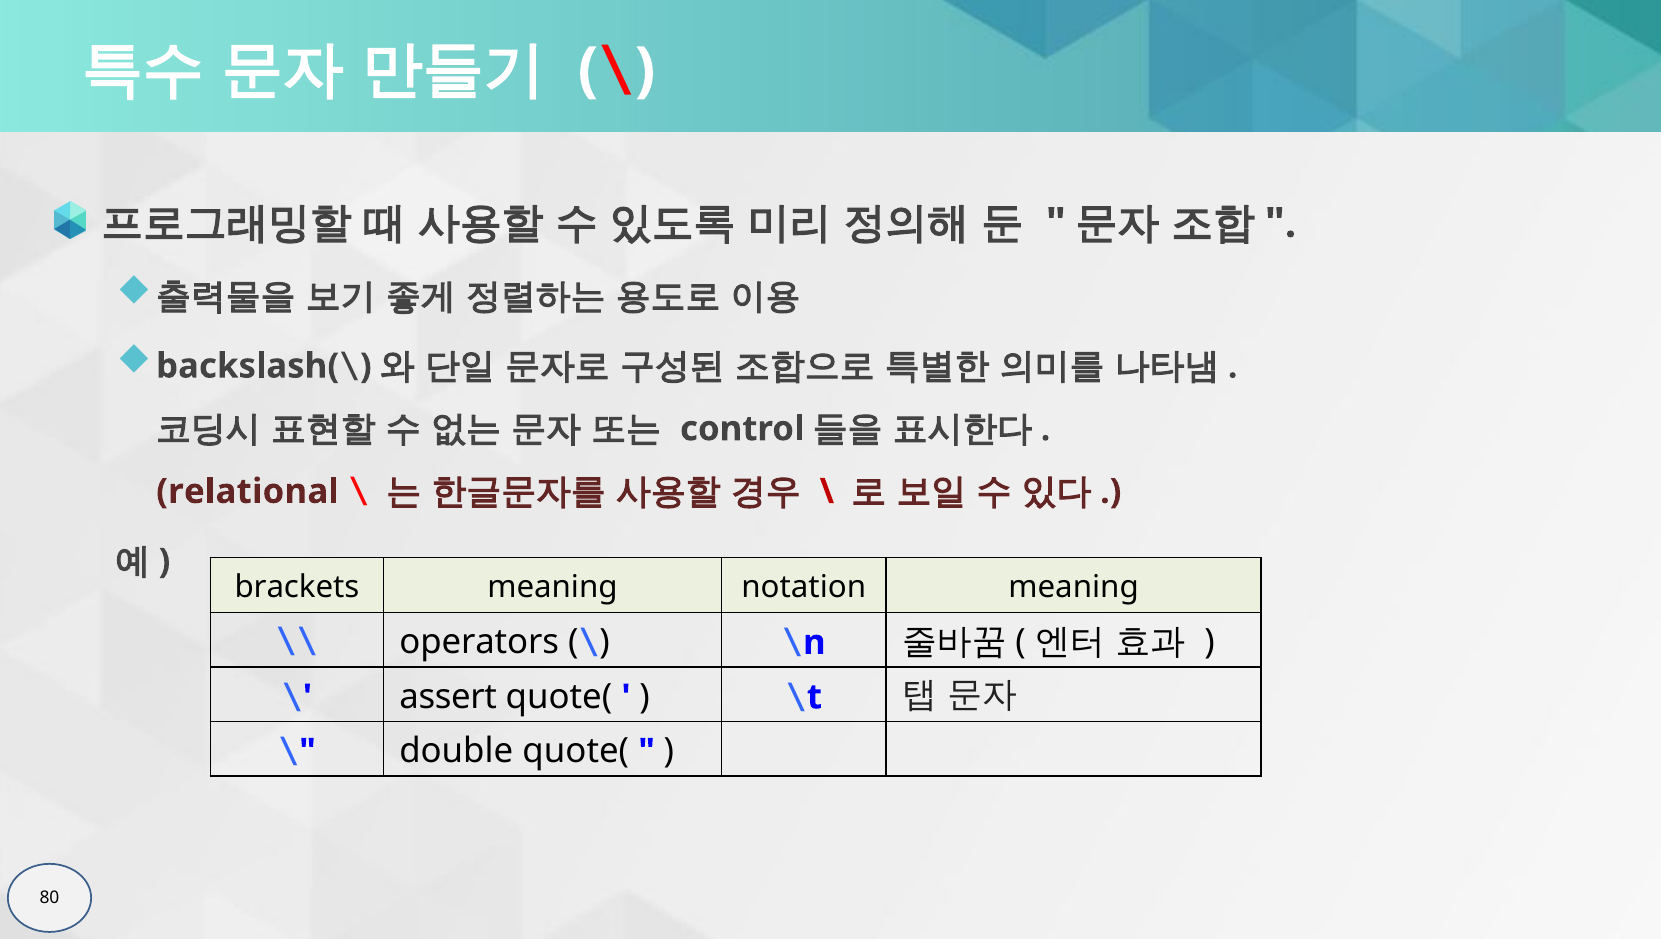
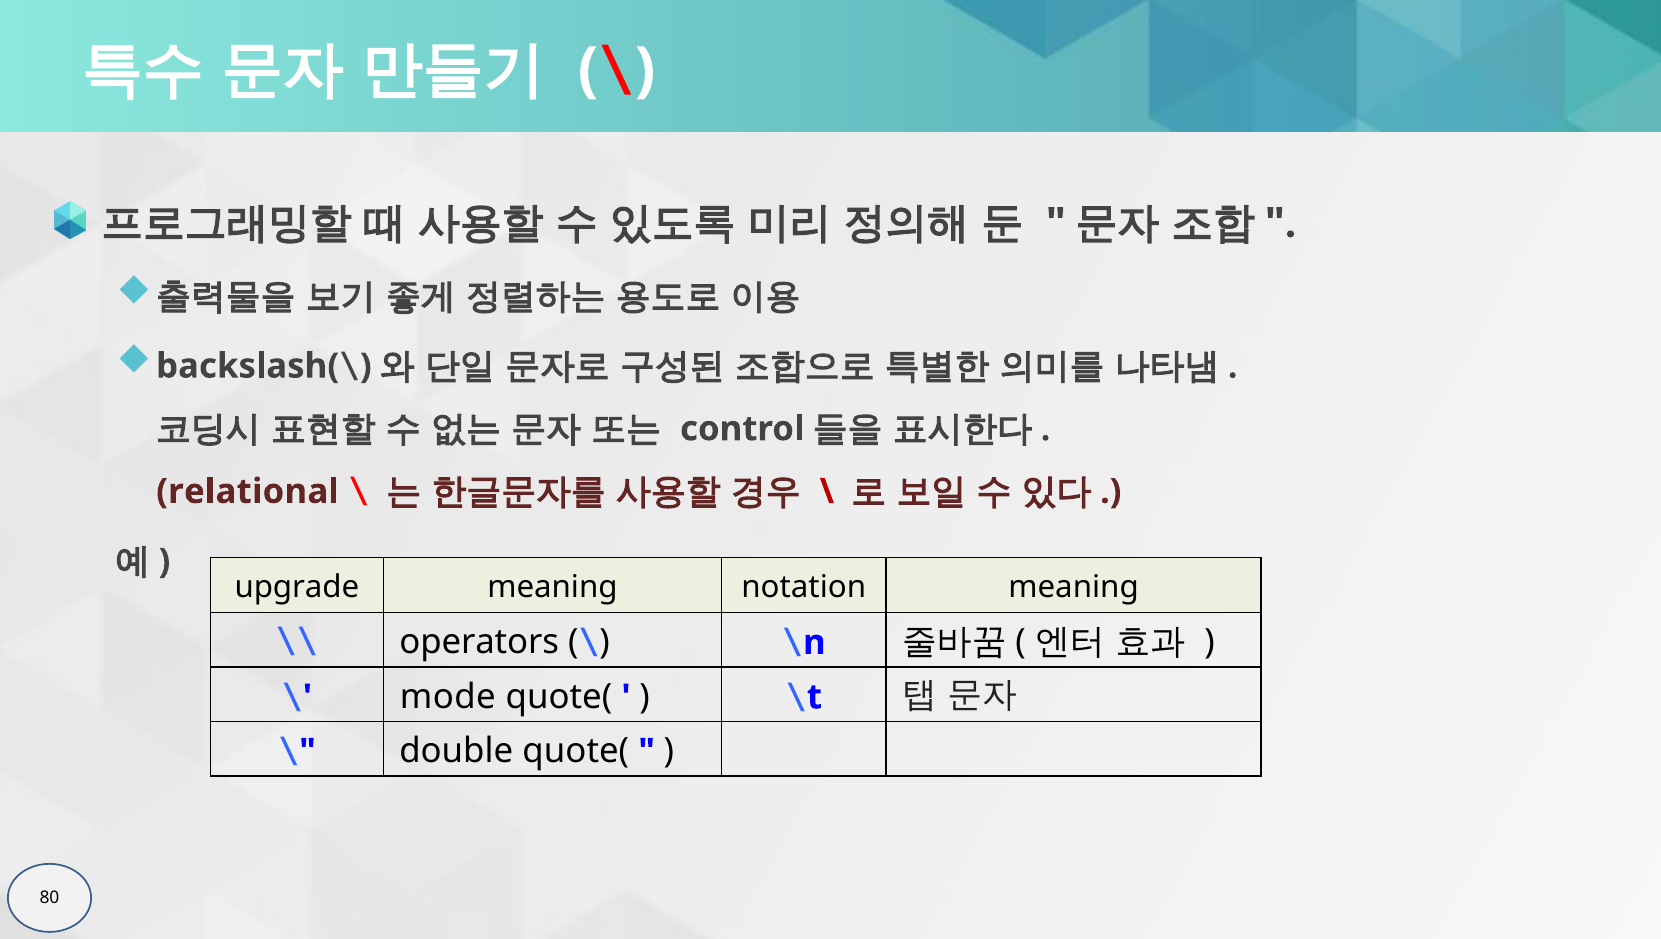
brackets: brackets -> upgrade (297, 587)
assert: assert -> mode (448, 697)
